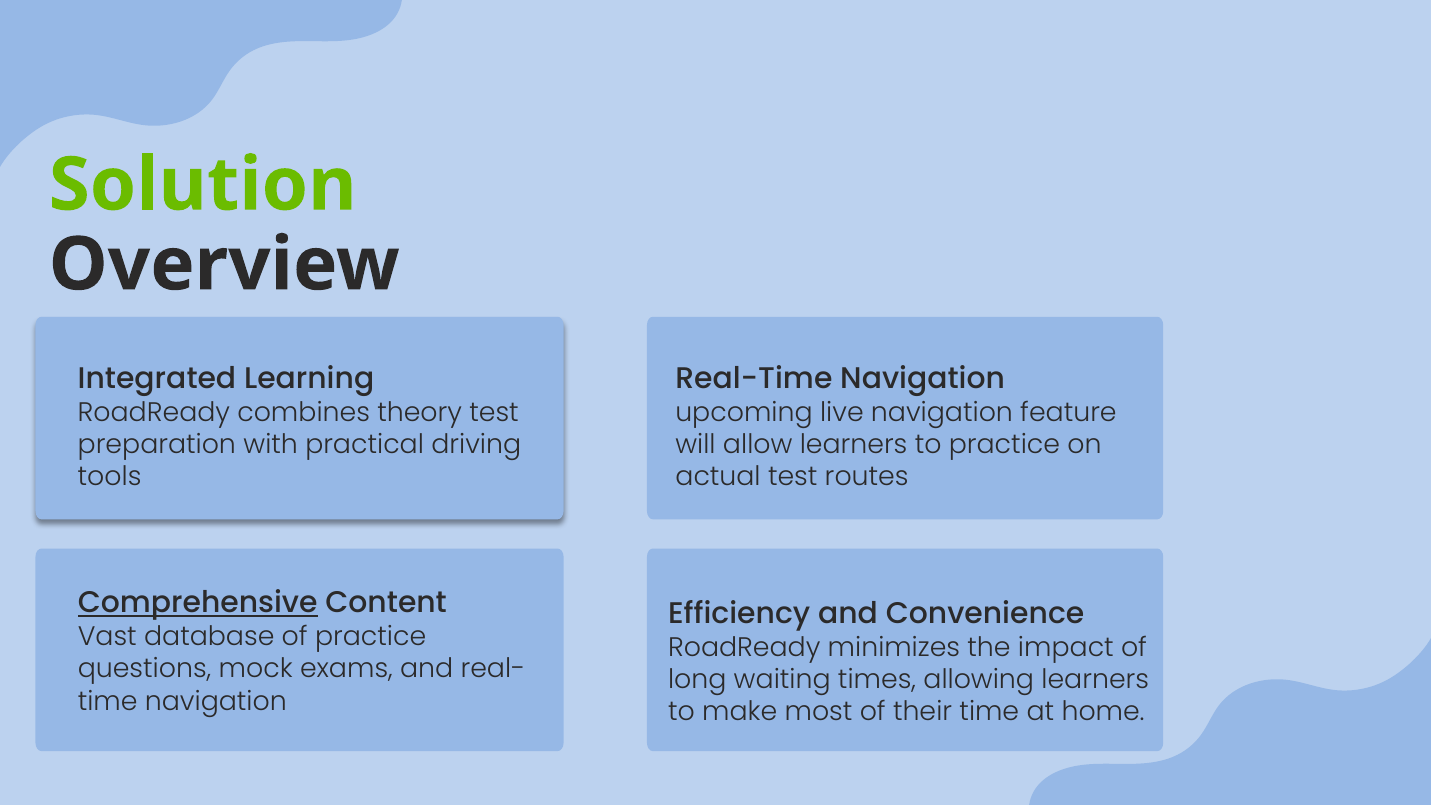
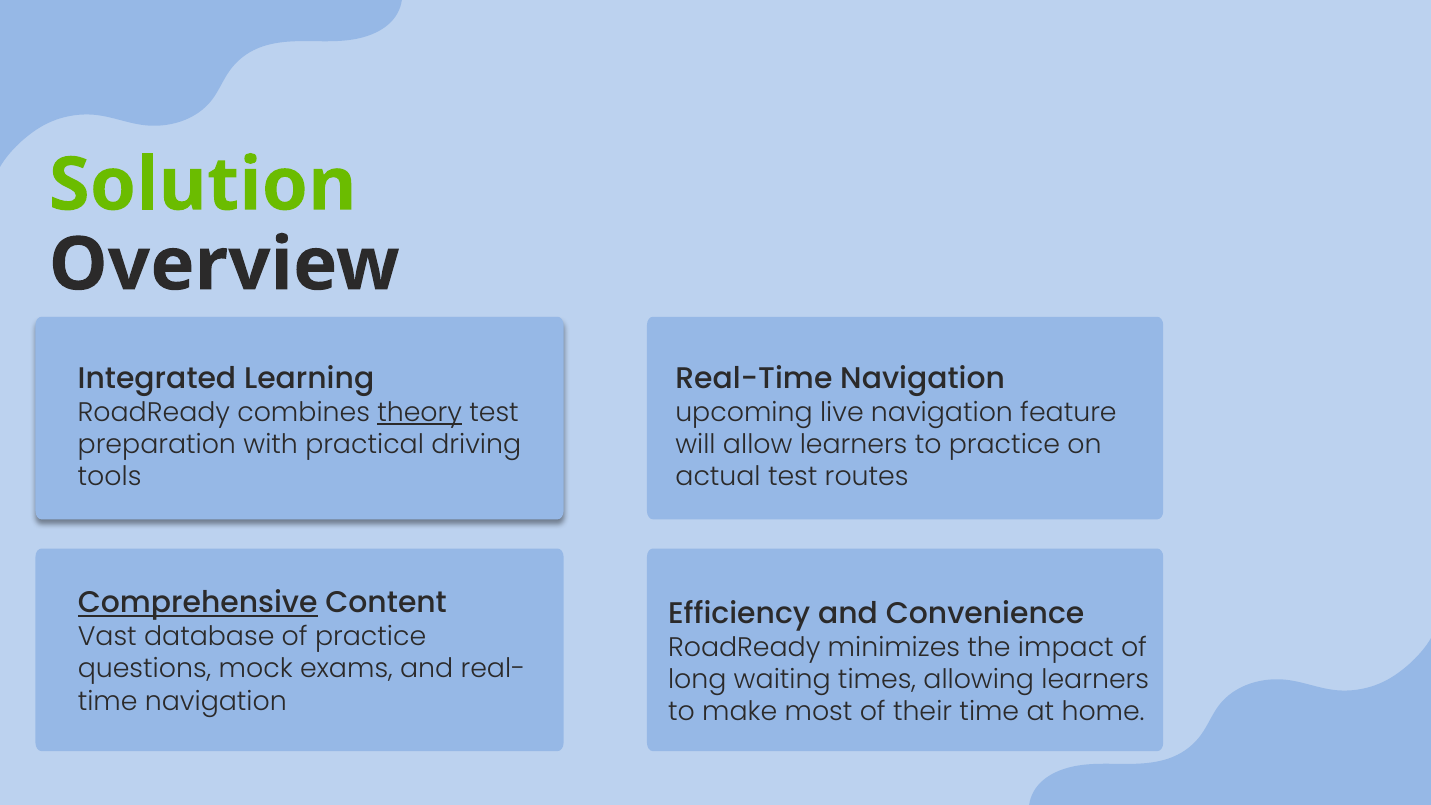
theory underline: none -> present (420, 413)
